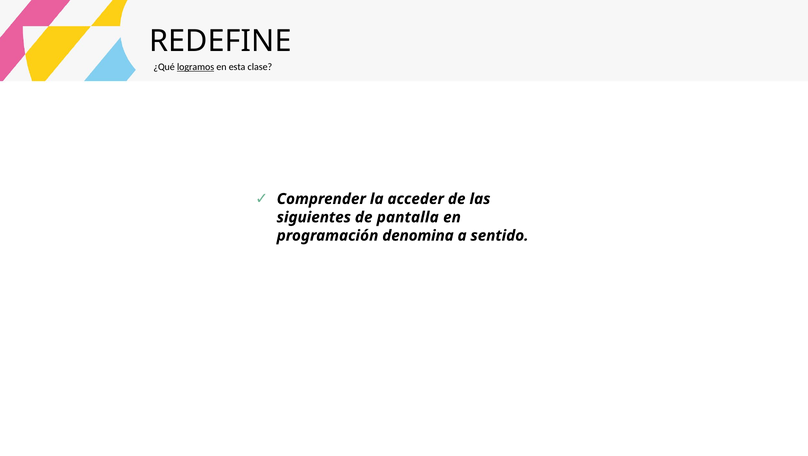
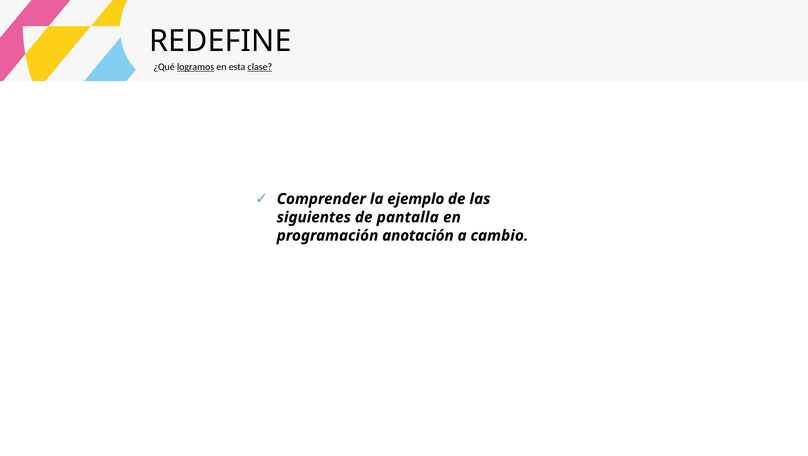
clase underline: none -> present (260, 67)
acceder: acceder -> ejemplo (416, 199)
denomina: denomina -> anotación (418, 236)
sentido: sentido -> cambio (499, 236)
